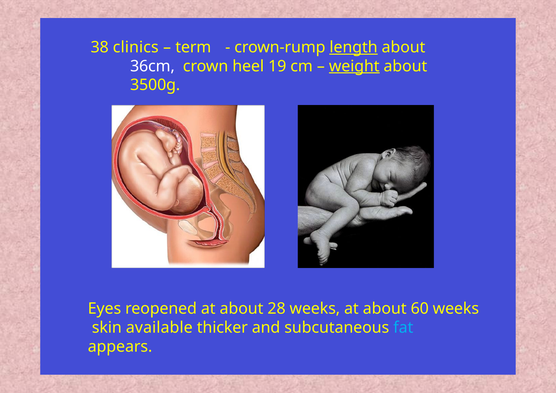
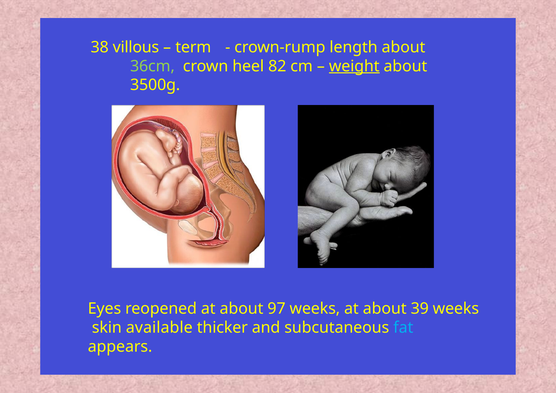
clinics: clinics -> villous (136, 47)
length underline: present -> none (354, 47)
36cm colour: white -> light green (152, 66)
19: 19 -> 82 (277, 66)
28: 28 -> 97 (277, 308)
60: 60 -> 39 (420, 308)
